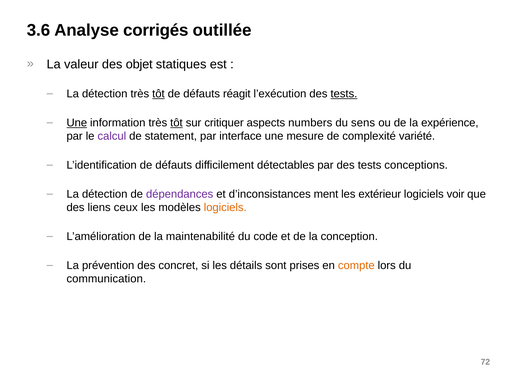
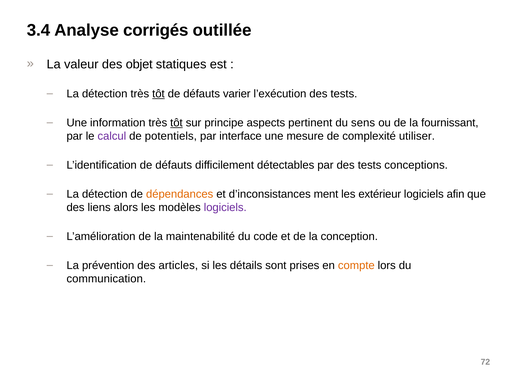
3.6: 3.6 -> 3.4 (38, 30)
réagit: réagit -> varier (237, 94)
tests underline: present -> none (344, 94)
Une underline: present -> none (77, 123)
critiquer: critiquer -> principe (224, 123)
numbers: numbers -> pertinent (310, 123)
expérience: expérience -> fournissant (450, 123)
statement: statement -> potentiels (171, 136)
variété: variété -> utiliser (417, 136)
dépendances colour: purple -> orange (180, 194)
voir: voir -> afin (456, 194)
ceux: ceux -> alors (126, 207)
logiciels colour: orange -> purple (225, 207)
concret: concret -> articles (178, 265)
